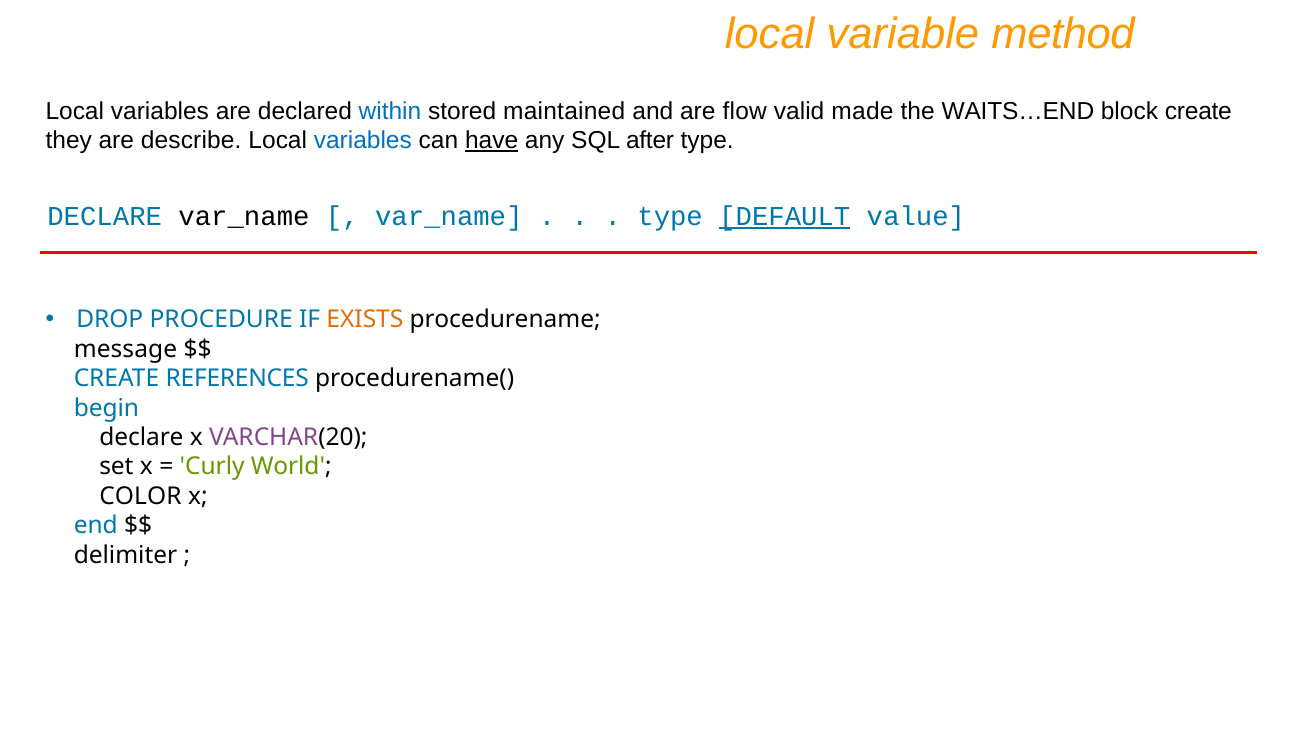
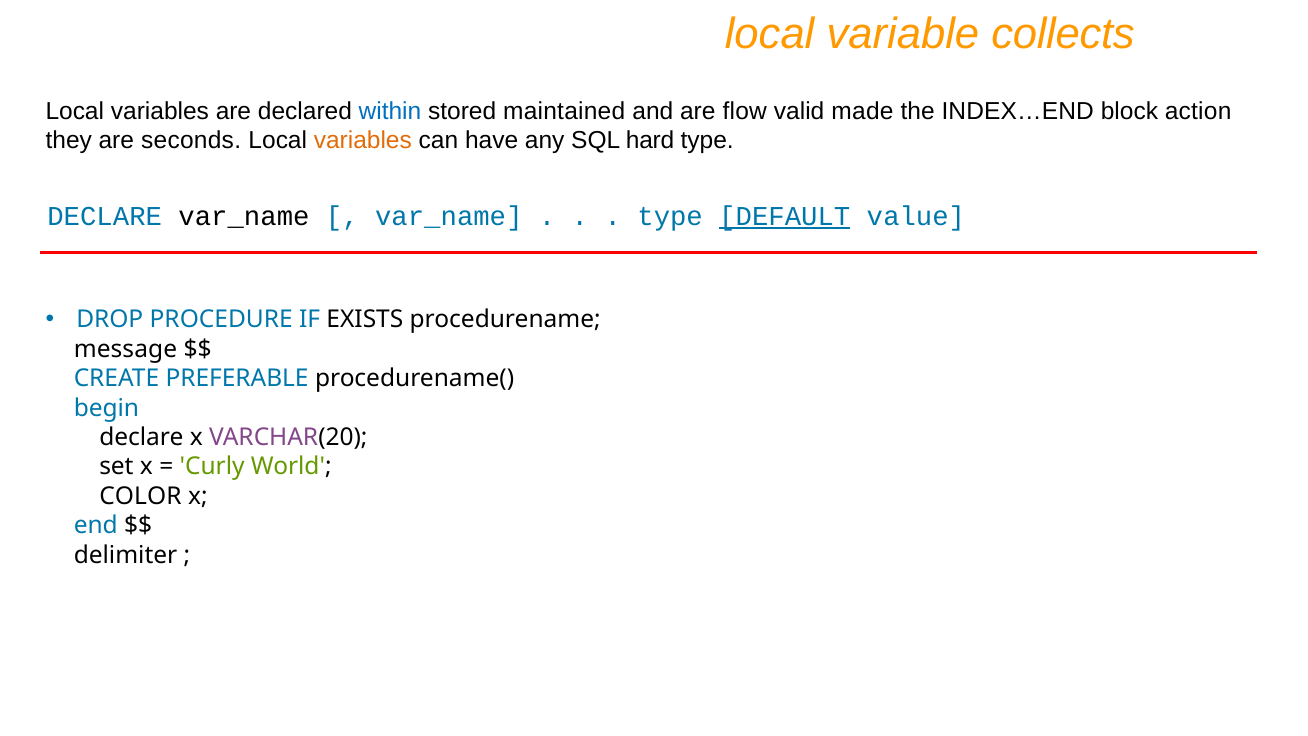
method: method -> collects (1063, 34)
WAITS…END: WAITS…END -> INDEX…END (1018, 111)
block create: create -> action (1198, 111)
describe: describe -> seconds (191, 141)
variables colour: blue -> orange (363, 141)
have underline: present -> none (492, 141)
after: after -> hard (650, 141)
EXISTS colour: orange -> black (365, 320)
REFERENCES: REFERENCES -> PREFERABLE (237, 378)
